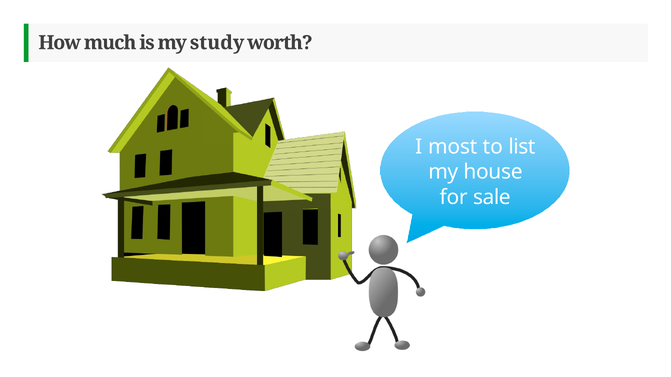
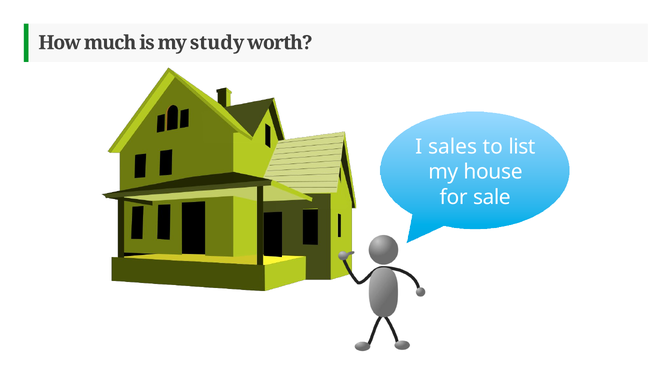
most: most -> sales (453, 147)
